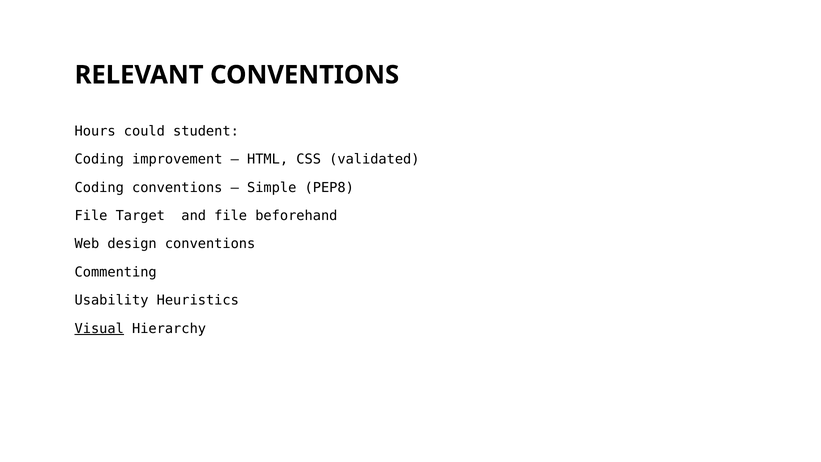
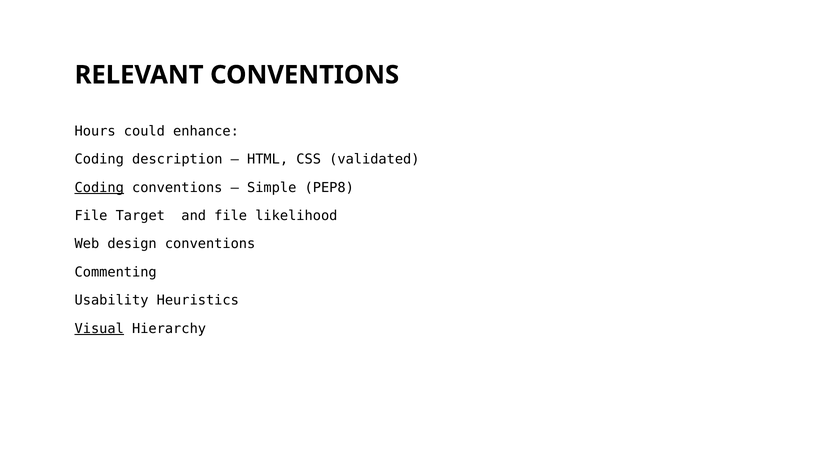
student: student -> enhance (206, 131)
improvement: improvement -> description (177, 159)
Coding underline: none -> present (99, 187)
beforehand: beforehand -> likelihood (296, 216)
